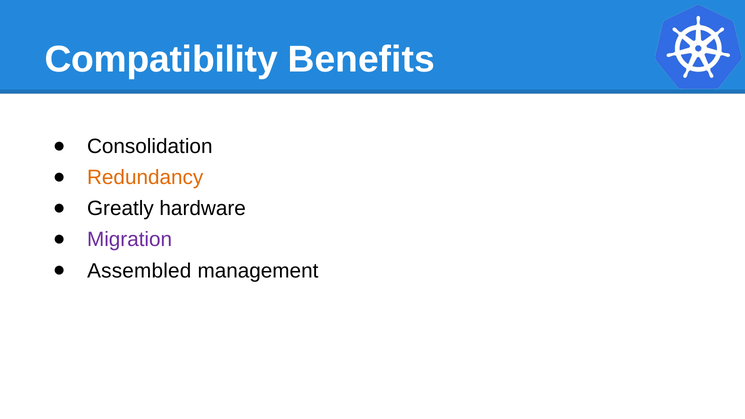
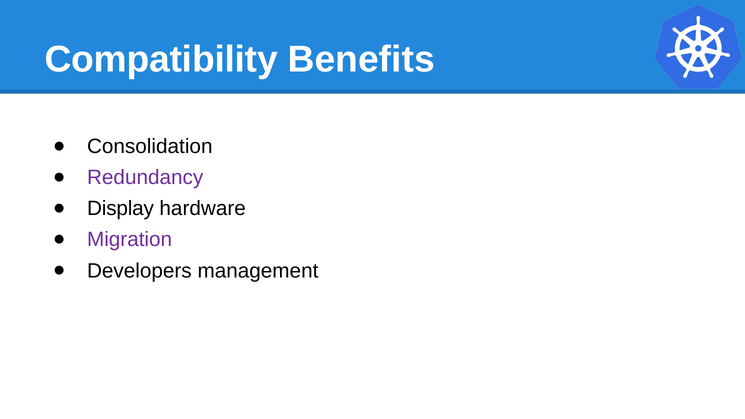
Redundancy colour: orange -> purple (145, 178)
Greatly: Greatly -> Display (120, 209)
Assembled: Assembled -> Developers (139, 271)
